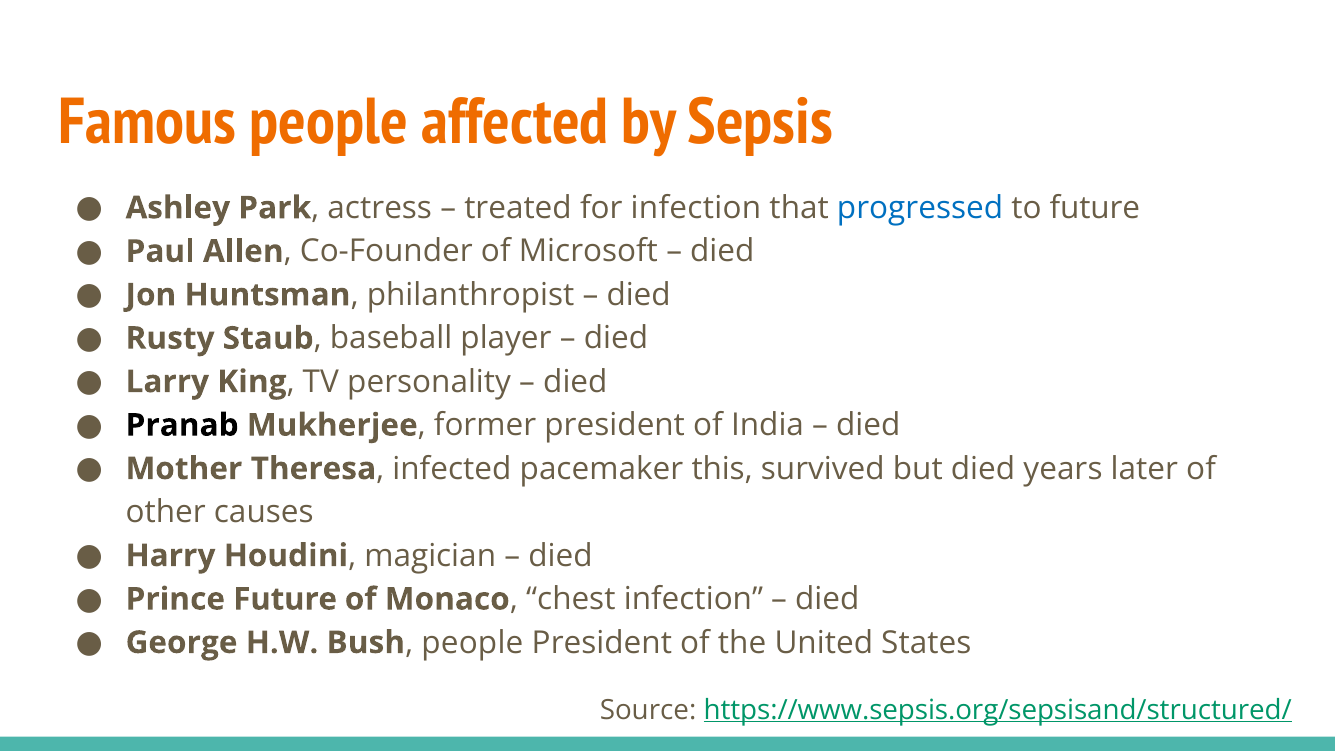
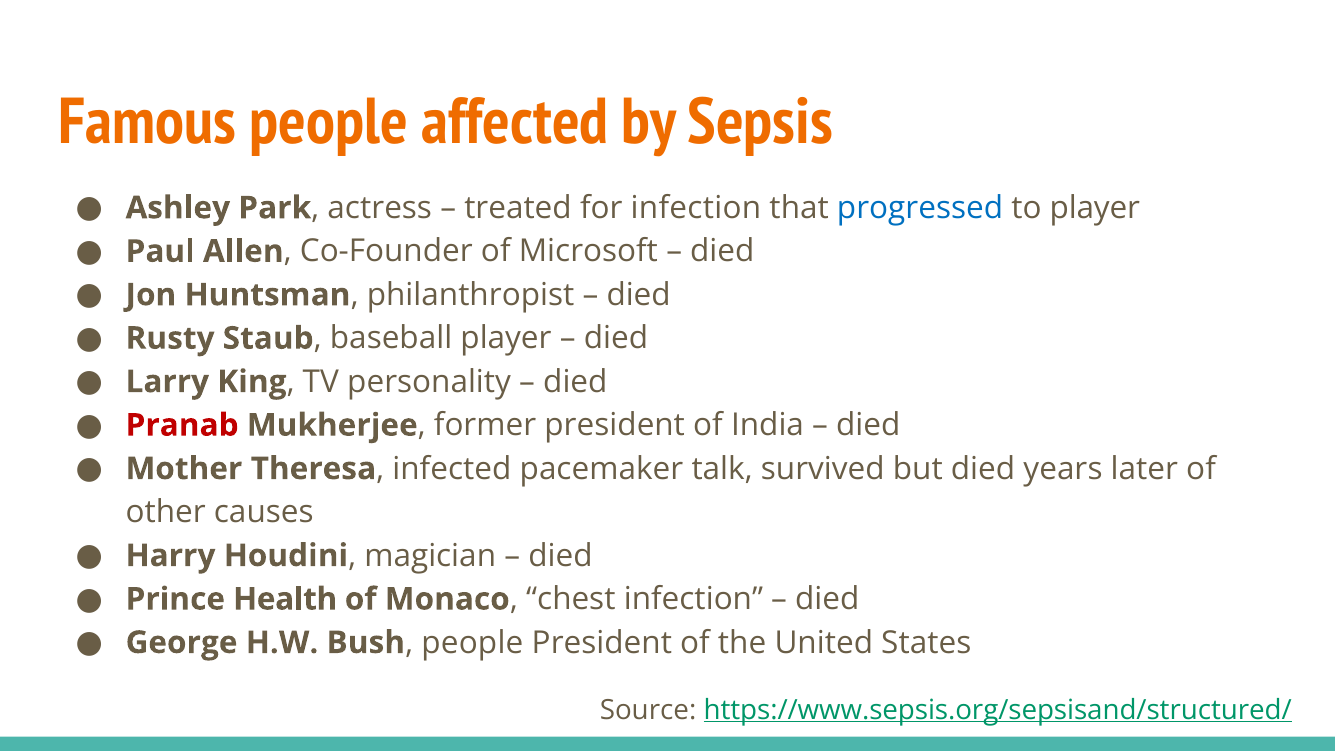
to future: future -> player (1095, 208)
Pranab colour: black -> red (182, 425)
this: this -> talk (722, 469)
Prince Future: Future -> Health (285, 599)
